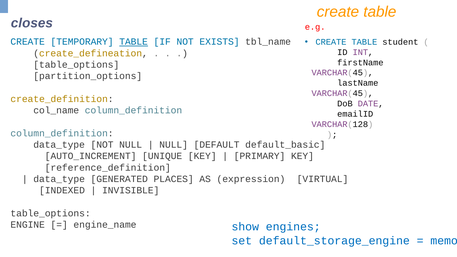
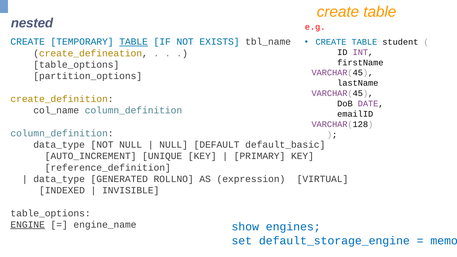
closes: closes -> nested (32, 23)
PLACES: PLACES -> ROLLNO (174, 179)
ENGINE underline: none -> present (28, 225)
